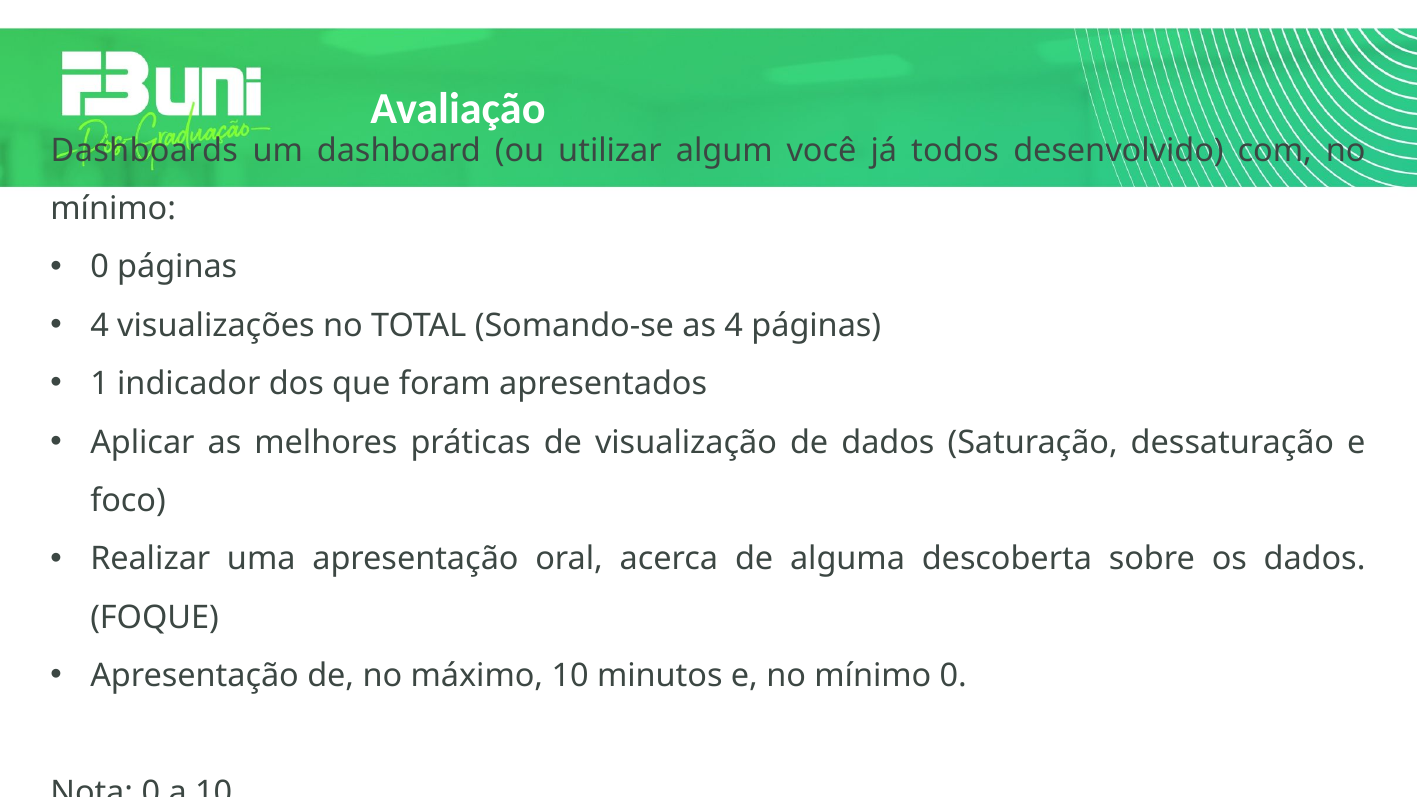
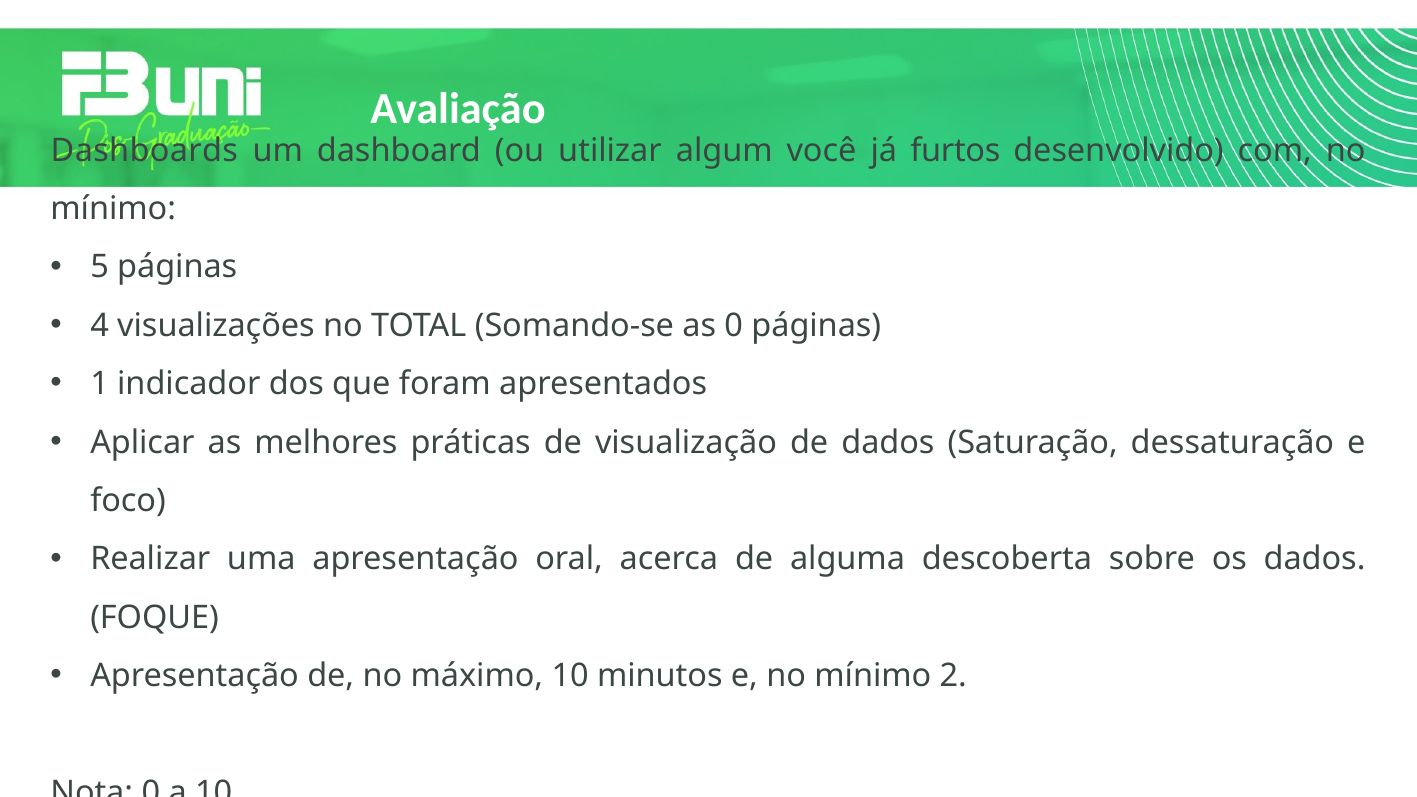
todos: todos -> furtos (955, 150)
0: 0 -> 5 (100, 267)
as 4: 4 -> 0 (734, 326)
mínimo 0: 0 -> 2 (953, 676)
